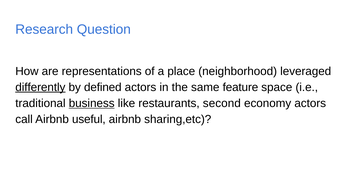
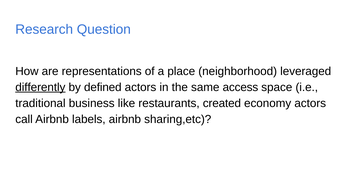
feature: feature -> access (240, 87)
business underline: present -> none (92, 103)
second: second -> created (222, 103)
useful: useful -> labels (89, 119)
